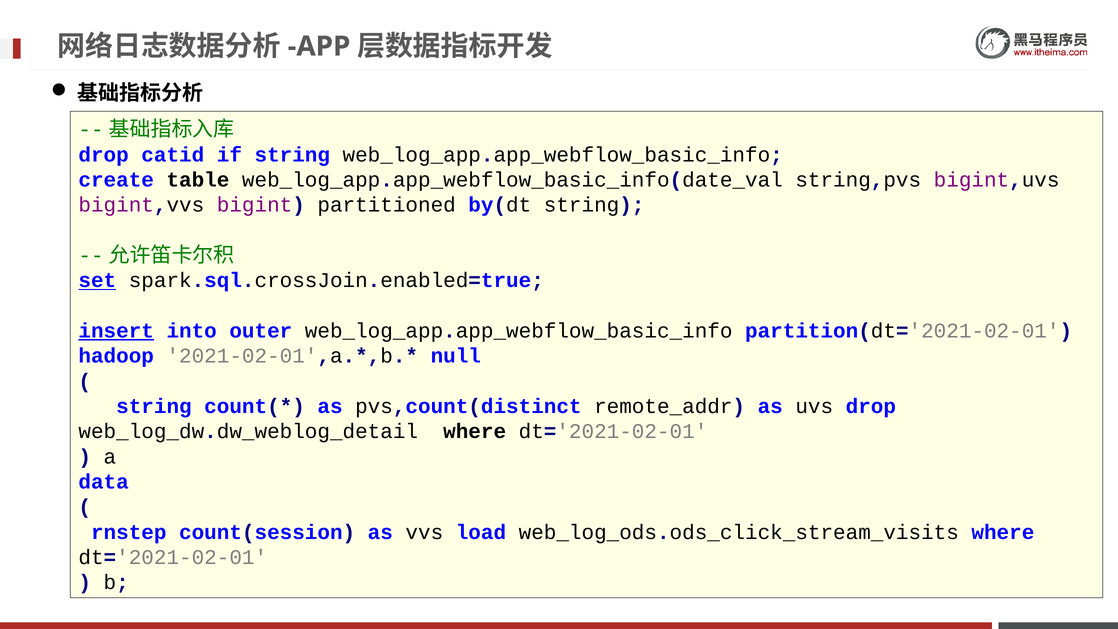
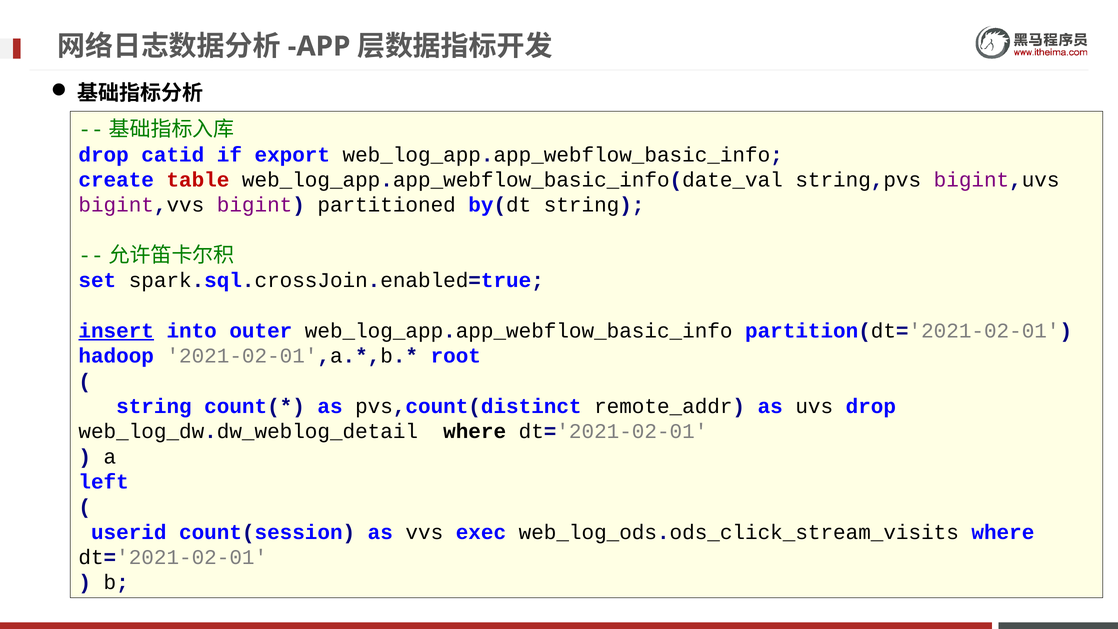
if string: string -> export (292, 155)
table colour: black -> red (198, 180)
set underline: present -> none (97, 280)
null: null -> root (456, 356)
data: data -> left (104, 482)
rnstep: rnstep -> userid (129, 532)
load: load -> exec (481, 532)
